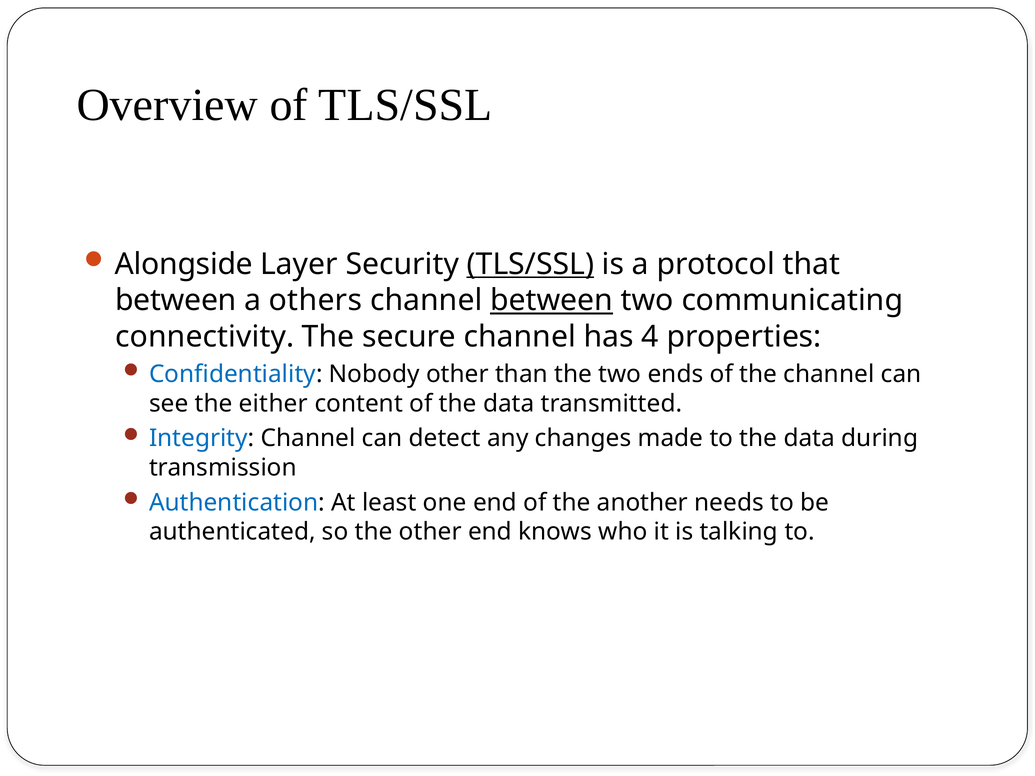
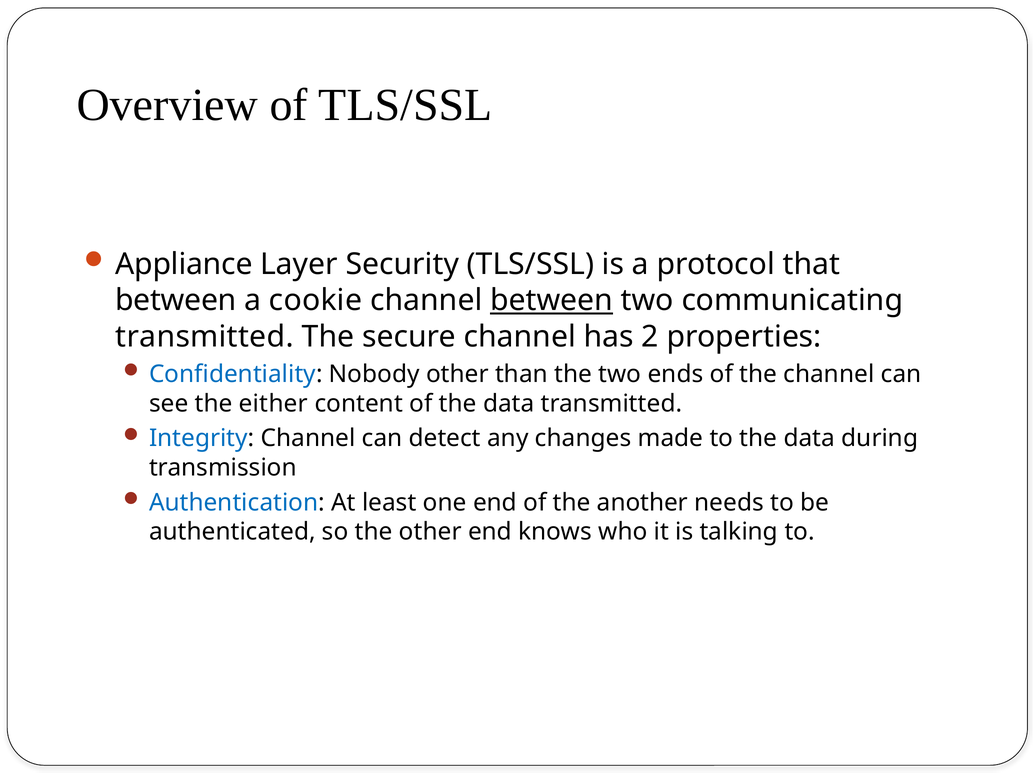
Alongside: Alongside -> Appliance (184, 264)
TLS/SSL underline: present -> none (530, 264)
others: others -> cookie (315, 300)
connectivity: connectivity -> transmitted (205, 337)
4: 4 -> 2 (650, 337)
